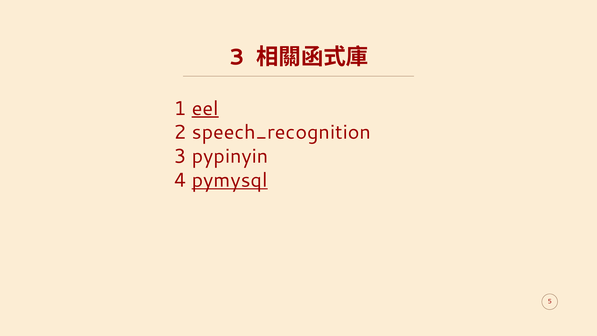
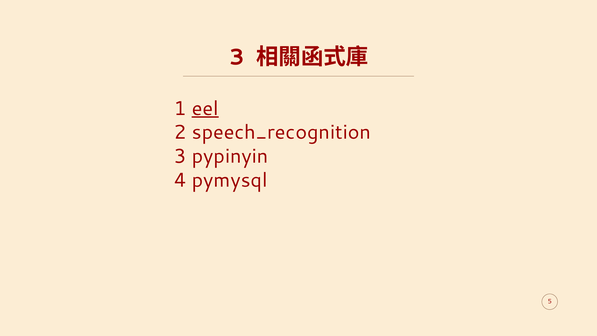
pymysql underline: present -> none (230, 180)
